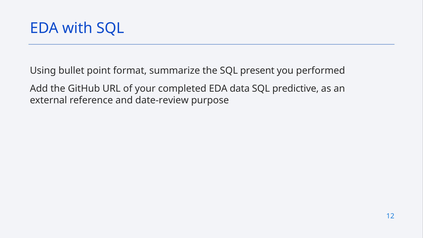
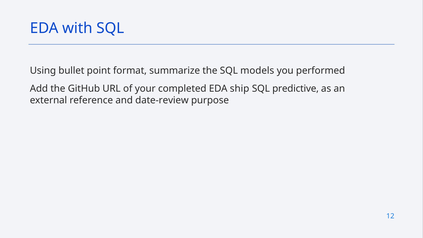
present: present -> models (257, 71)
data: data -> ship (240, 89)
